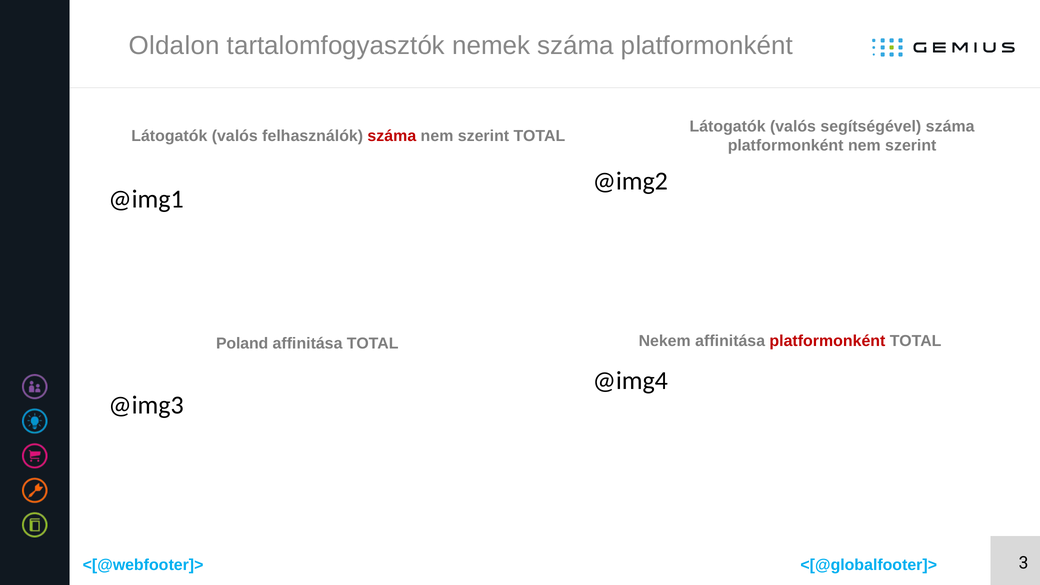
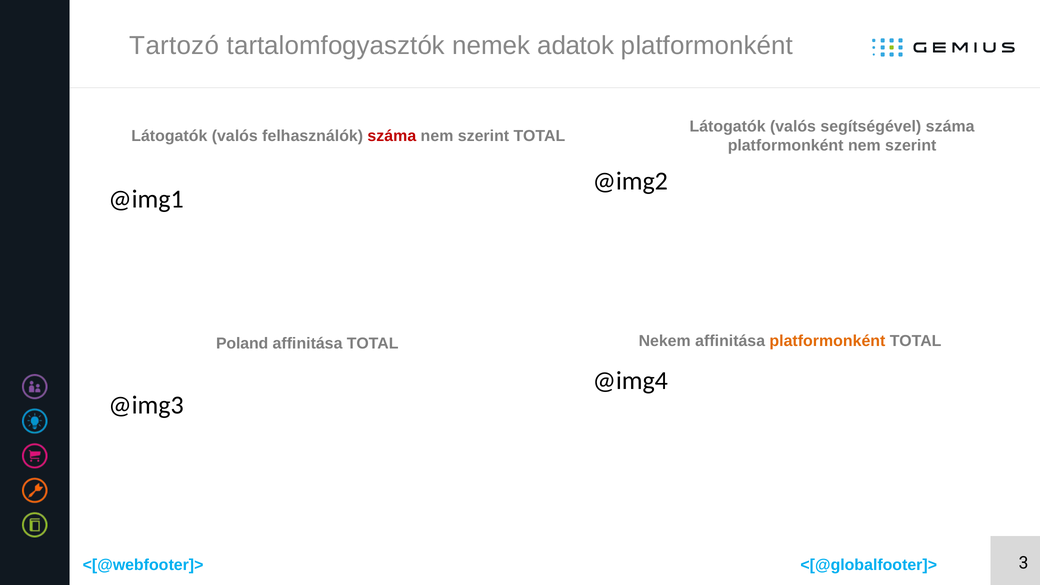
Oldalon: Oldalon -> Tartozó (174, 46)
nemek száma: száma -> adatok (576, 46)
platformonként colour: red -> orange (827, 341)
